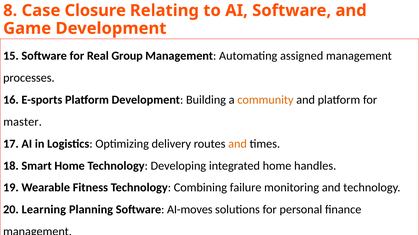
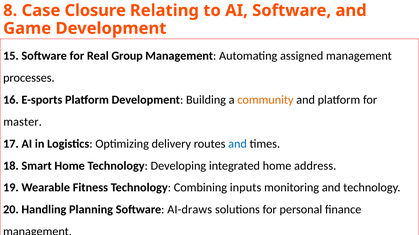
and colour: orange -> blue (238, 144)
handles: handles -> address (315, 166)
failure: failure -> inputs (246, 188)
Learning: Learning -> Handling (44, 210)
AI-moves: AI-moves -> AI-draws (190, 210)
